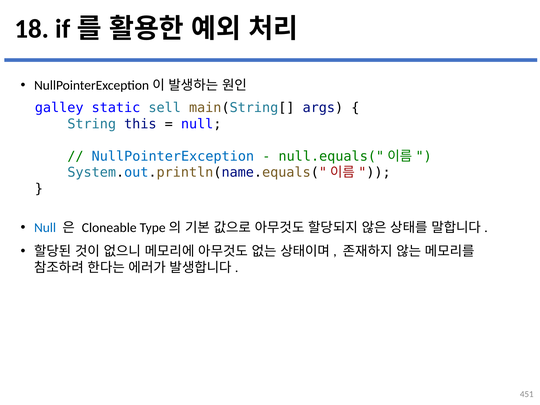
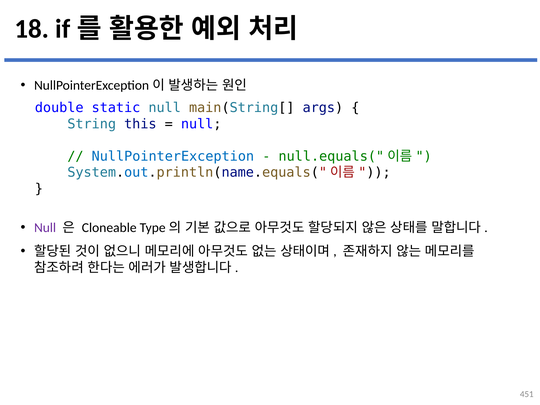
galley: galley -> double (59, 108)
static sell: sell -> null (165, 108)
Null colour: blue -> purple (45, 228)
